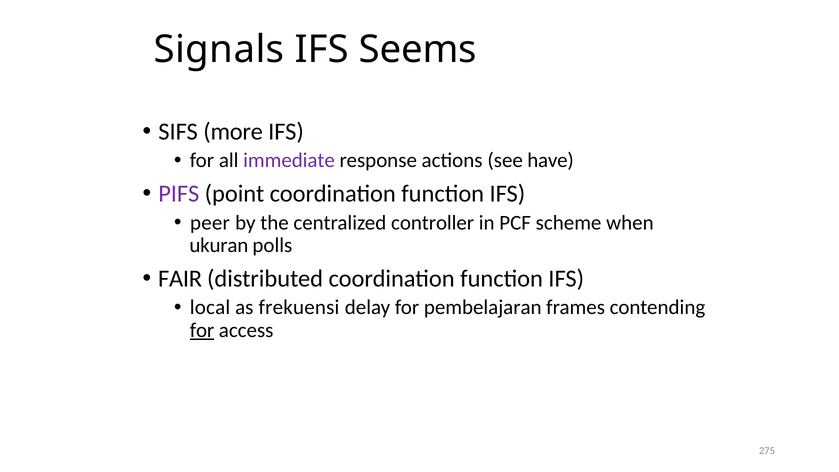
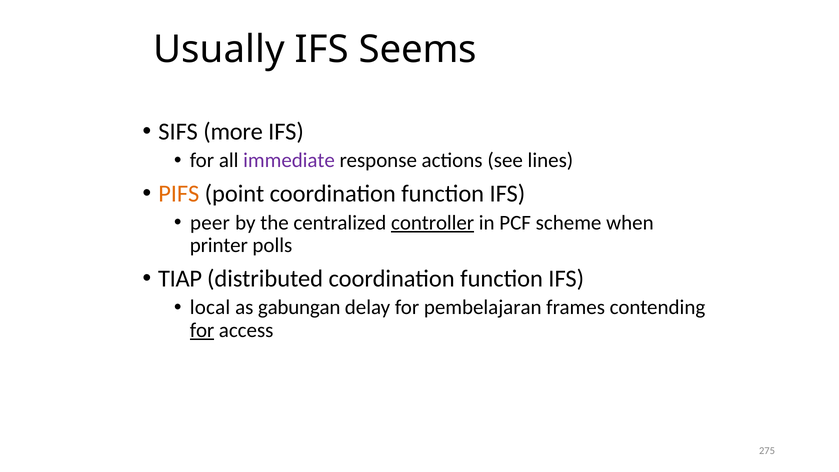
Signals: Signals -> Usually (219, 50)
have: have -> lines (550, 161)
PIFS colour: purple -> orange (179, 194)
controller underline: none -> present (433, 223)
ukuran: ukuran -> printer (219, 245)
FAIR: FAIR -> TIAP (180, 279)
frekuensi: frekuensi -> gabungan (299, 308)
